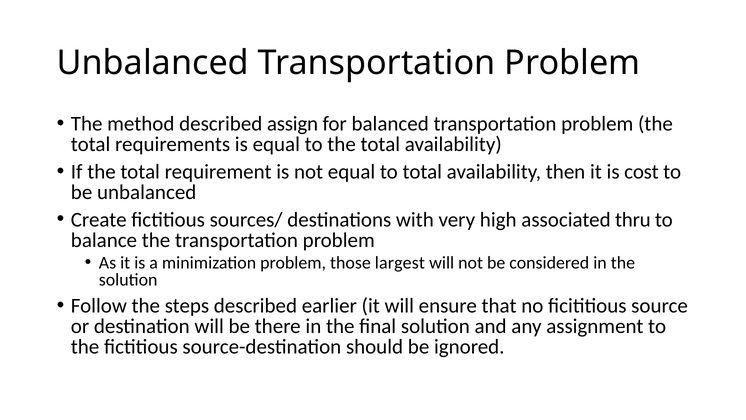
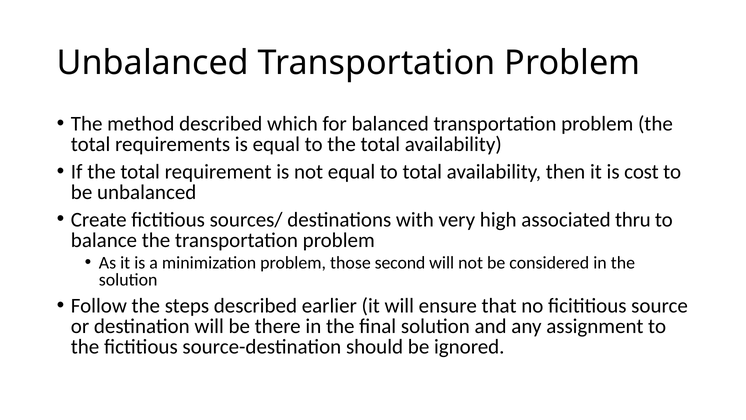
assign: assign -> which (292, 124)
largest: largest -> second (400, 262)
